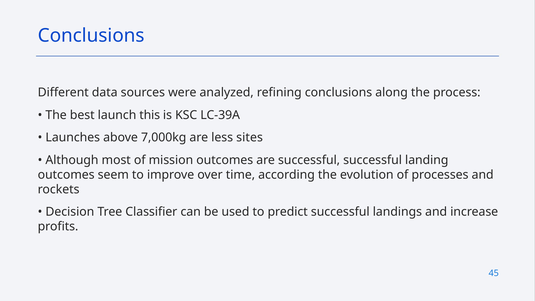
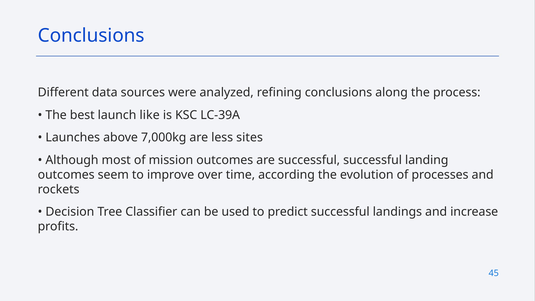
this: this -> like (150, 115)
